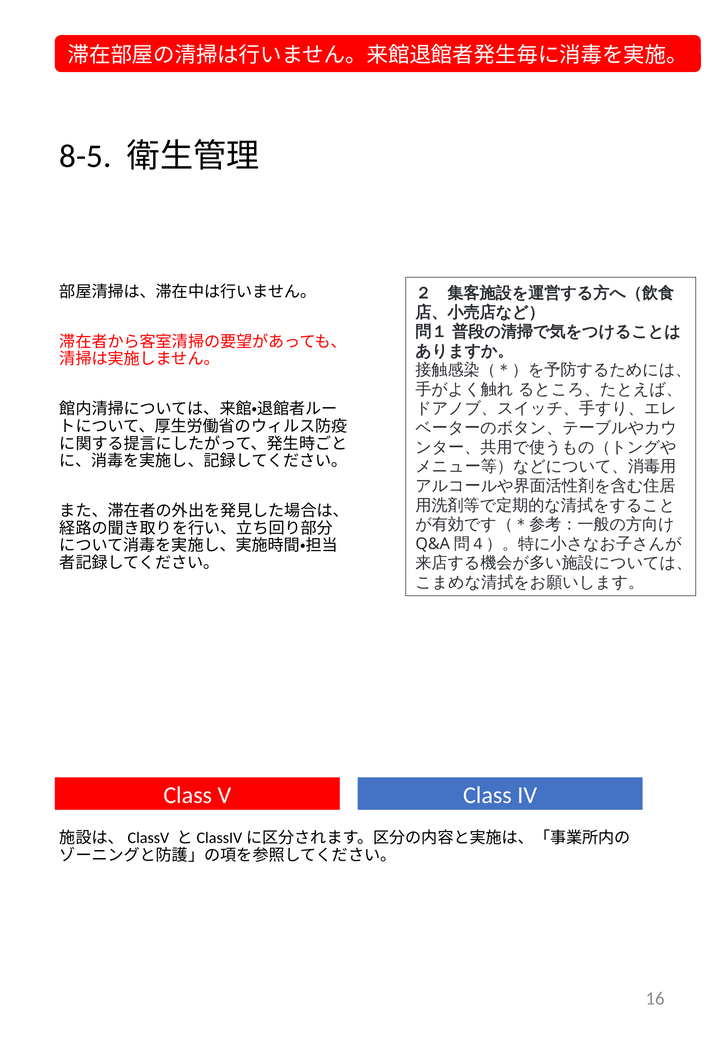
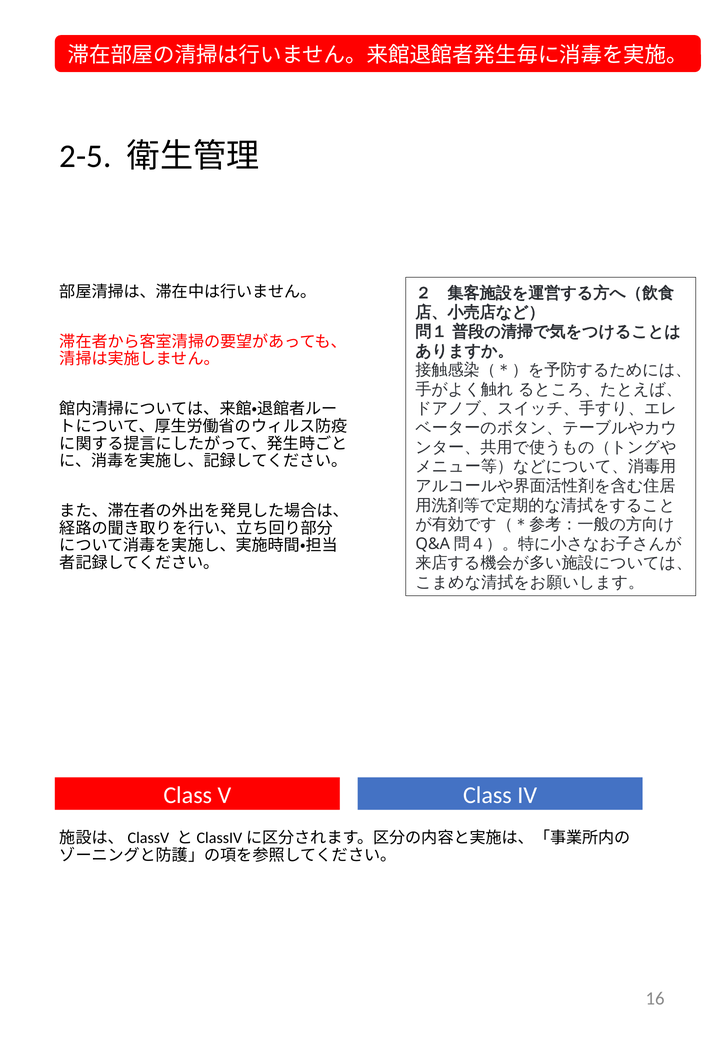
8-5: 8-5 -> 2-5 (85, 157)
